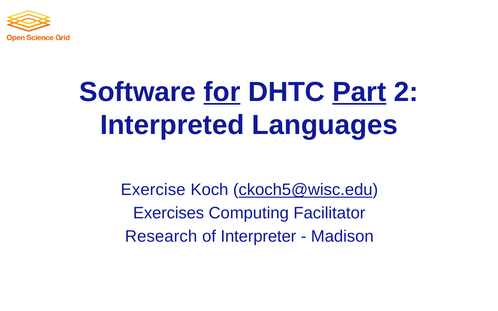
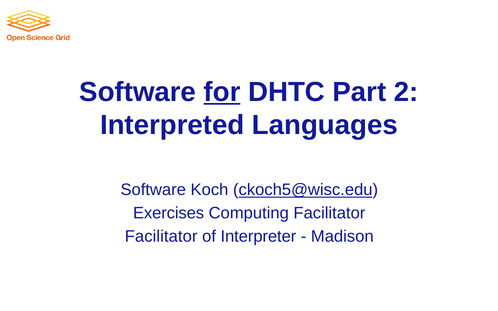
Part underline: present -> none (359, 92)
Exercise: Exercise -> Software (153, 190)
Research: Research -> Facilitator (161, 236)
